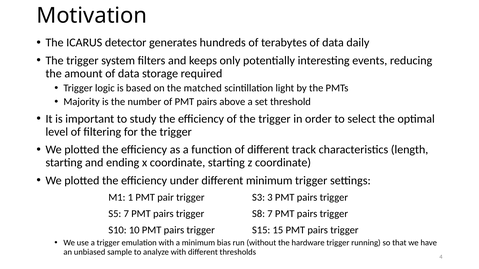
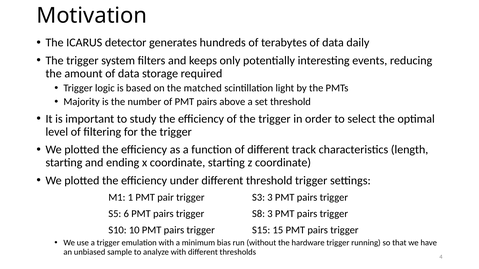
different minimum: minimum -> threshold (269, 181)
S5 7: 7 -> 6 (126, 214)
S8 7: 7 -> 3 (270, 214)
